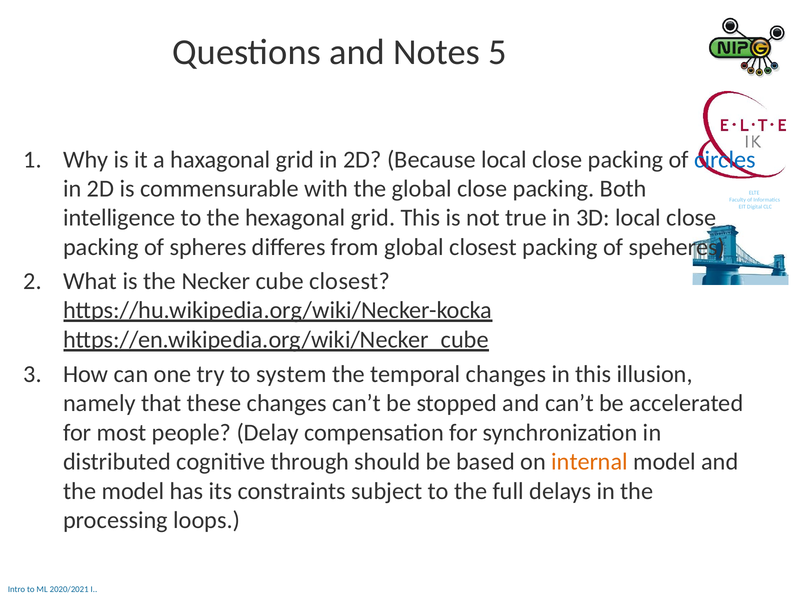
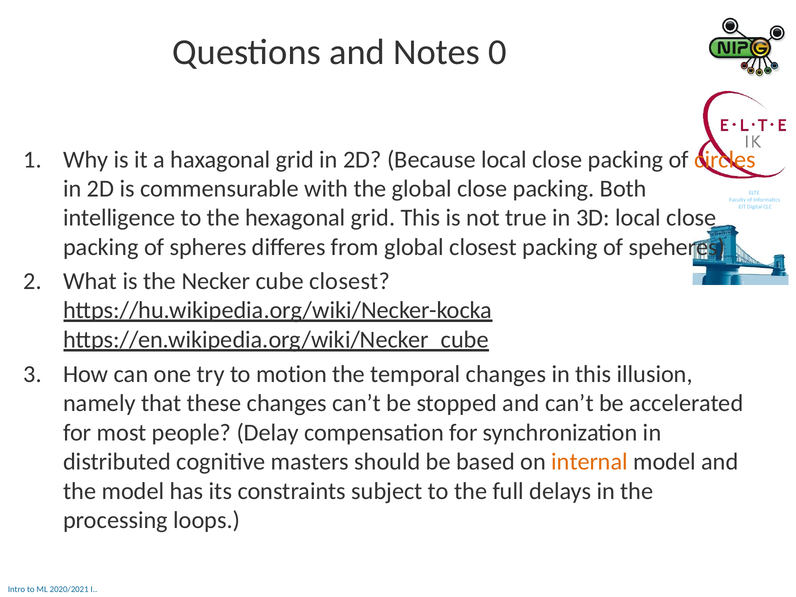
5: 5 -> 0 (498, 52)
circles colour: blue -> orange (725, 160)
system: system -> motion (291, 374)
through: through -> masters (310, 462)
